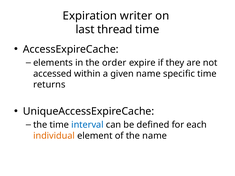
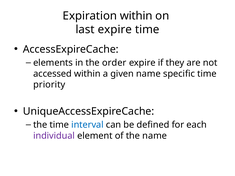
Expiration writer: writer -> within (136, 16)
last thread: thread -> expire (115, 30)
returns: returns -> priority (49, 85)
individual colour: orange -> purple (54, 136)
